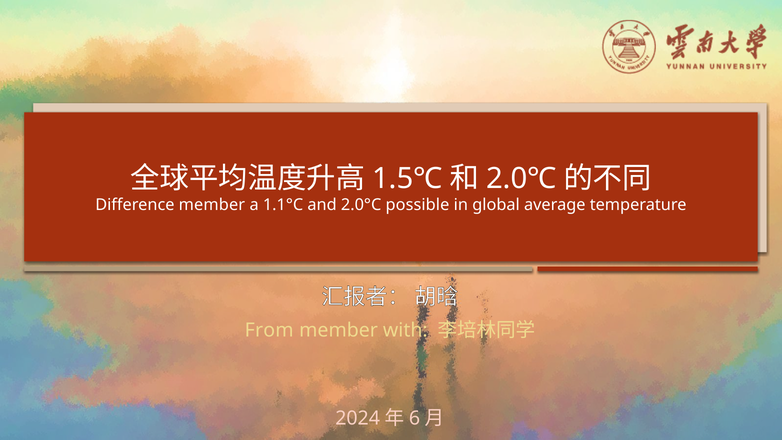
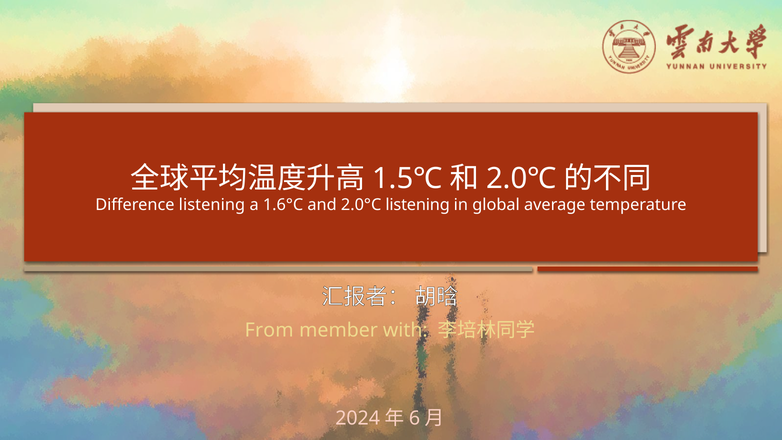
Difference member: member -> listening (212, 205)
1.1°C: 1.1°C -> 1.6°C (283, 205)
2.0°C possible: possible -> listening (418, 205)
